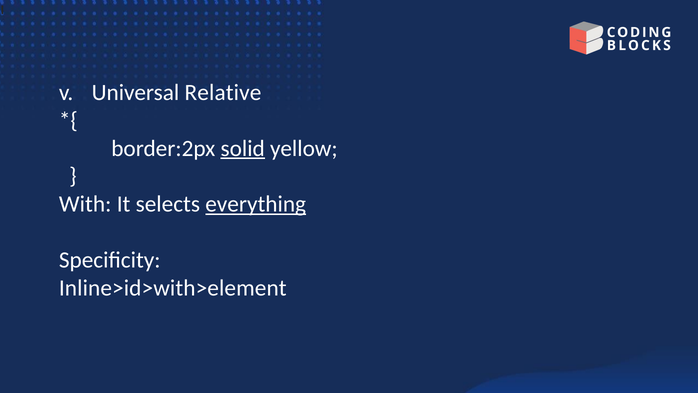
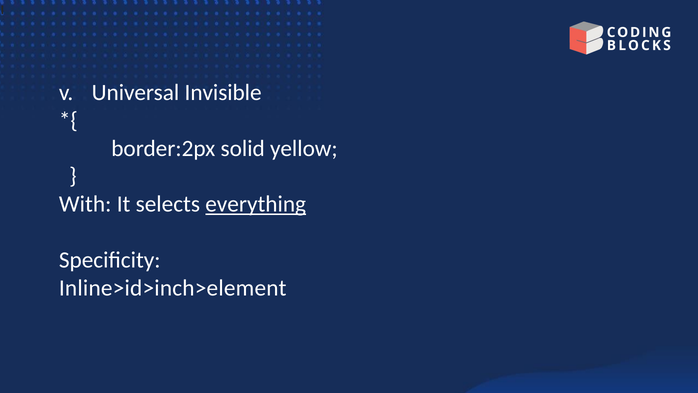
Relative: Relative -> Invisible (223, 92)
solid underline: present -> none (243, 148)
Inline>id>with>element: Inline>id>with>element -> Inline>id>inch>element (173, 288)
